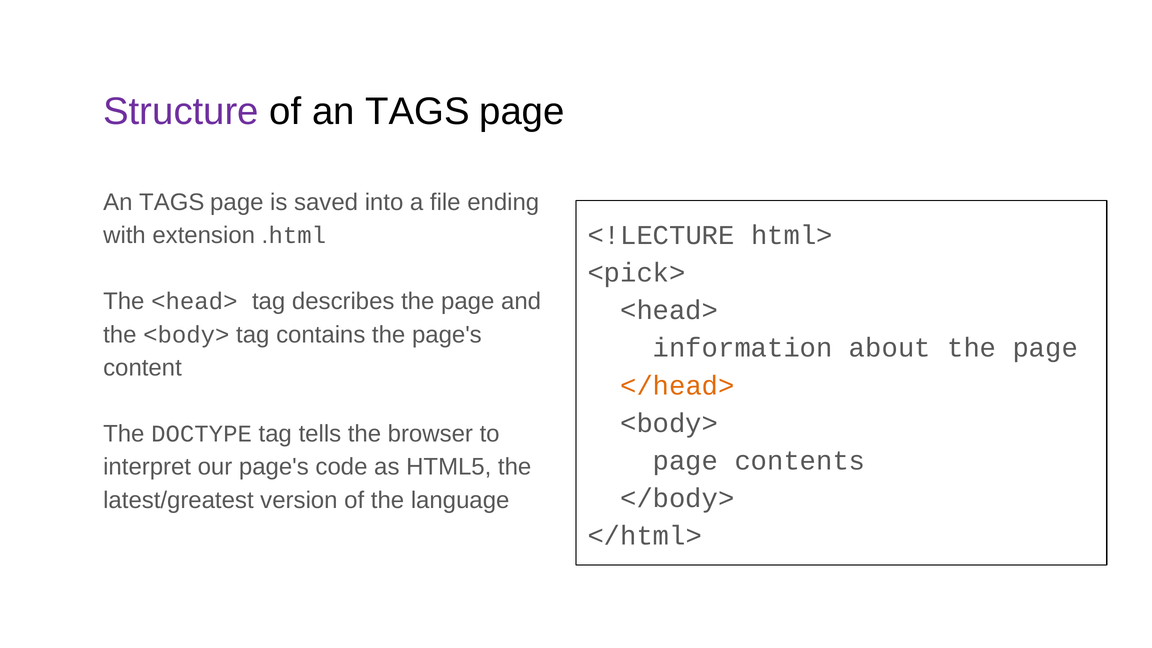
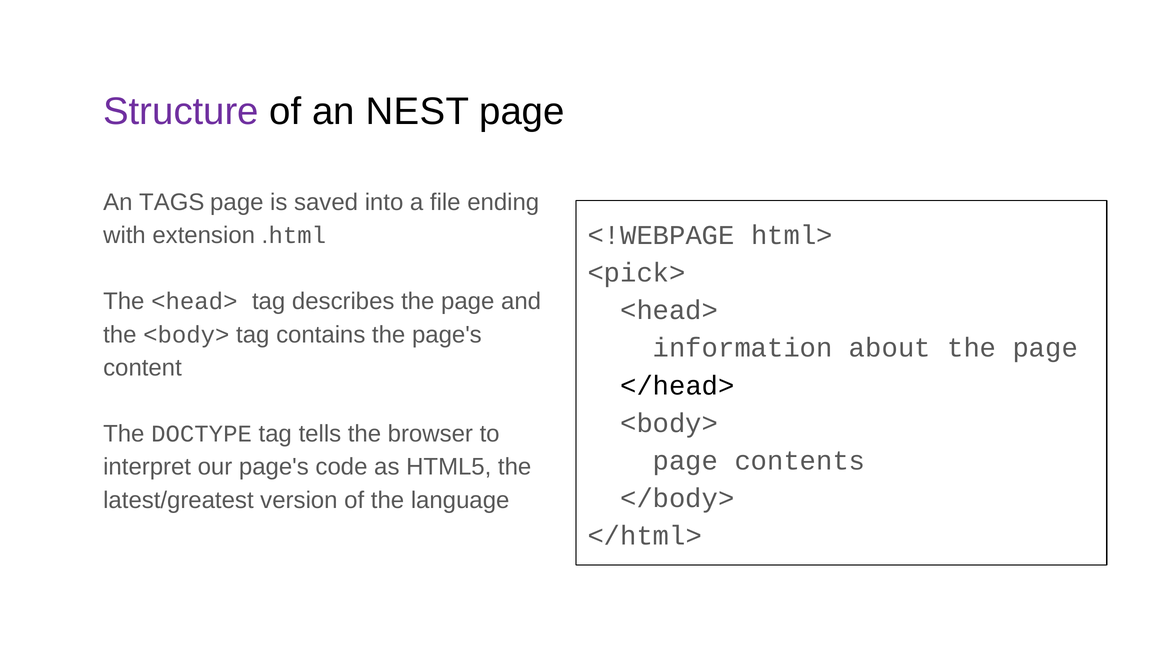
of an TAGS: TAGS -> NEST (418, 112)
<!LECTURE: <!LECTURE -> <!WEBPAGE (661, 235)
</head> colour: orange -> black (677, 386)
